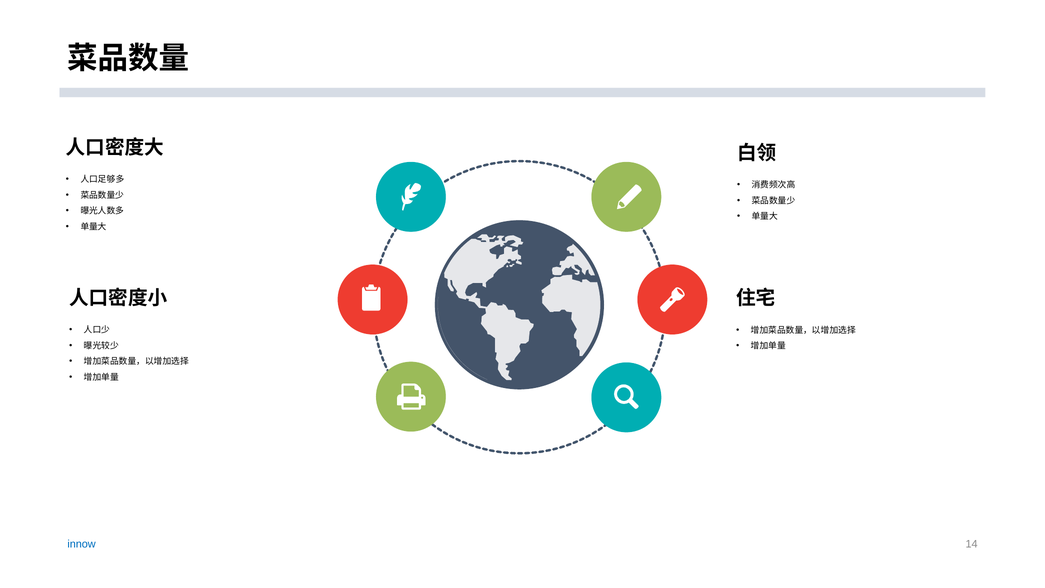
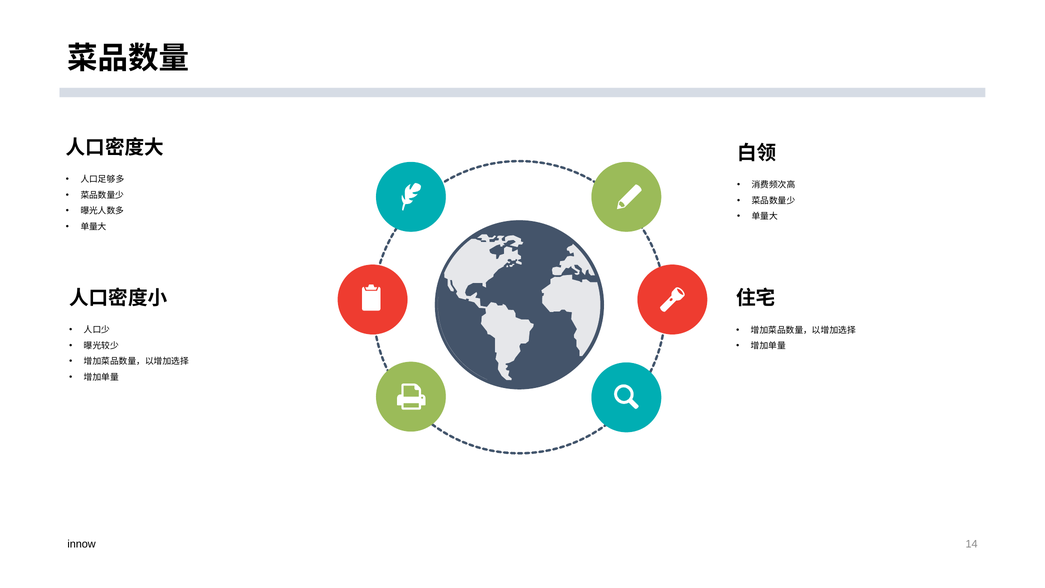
innow colour: blue -> black (82, 544)
